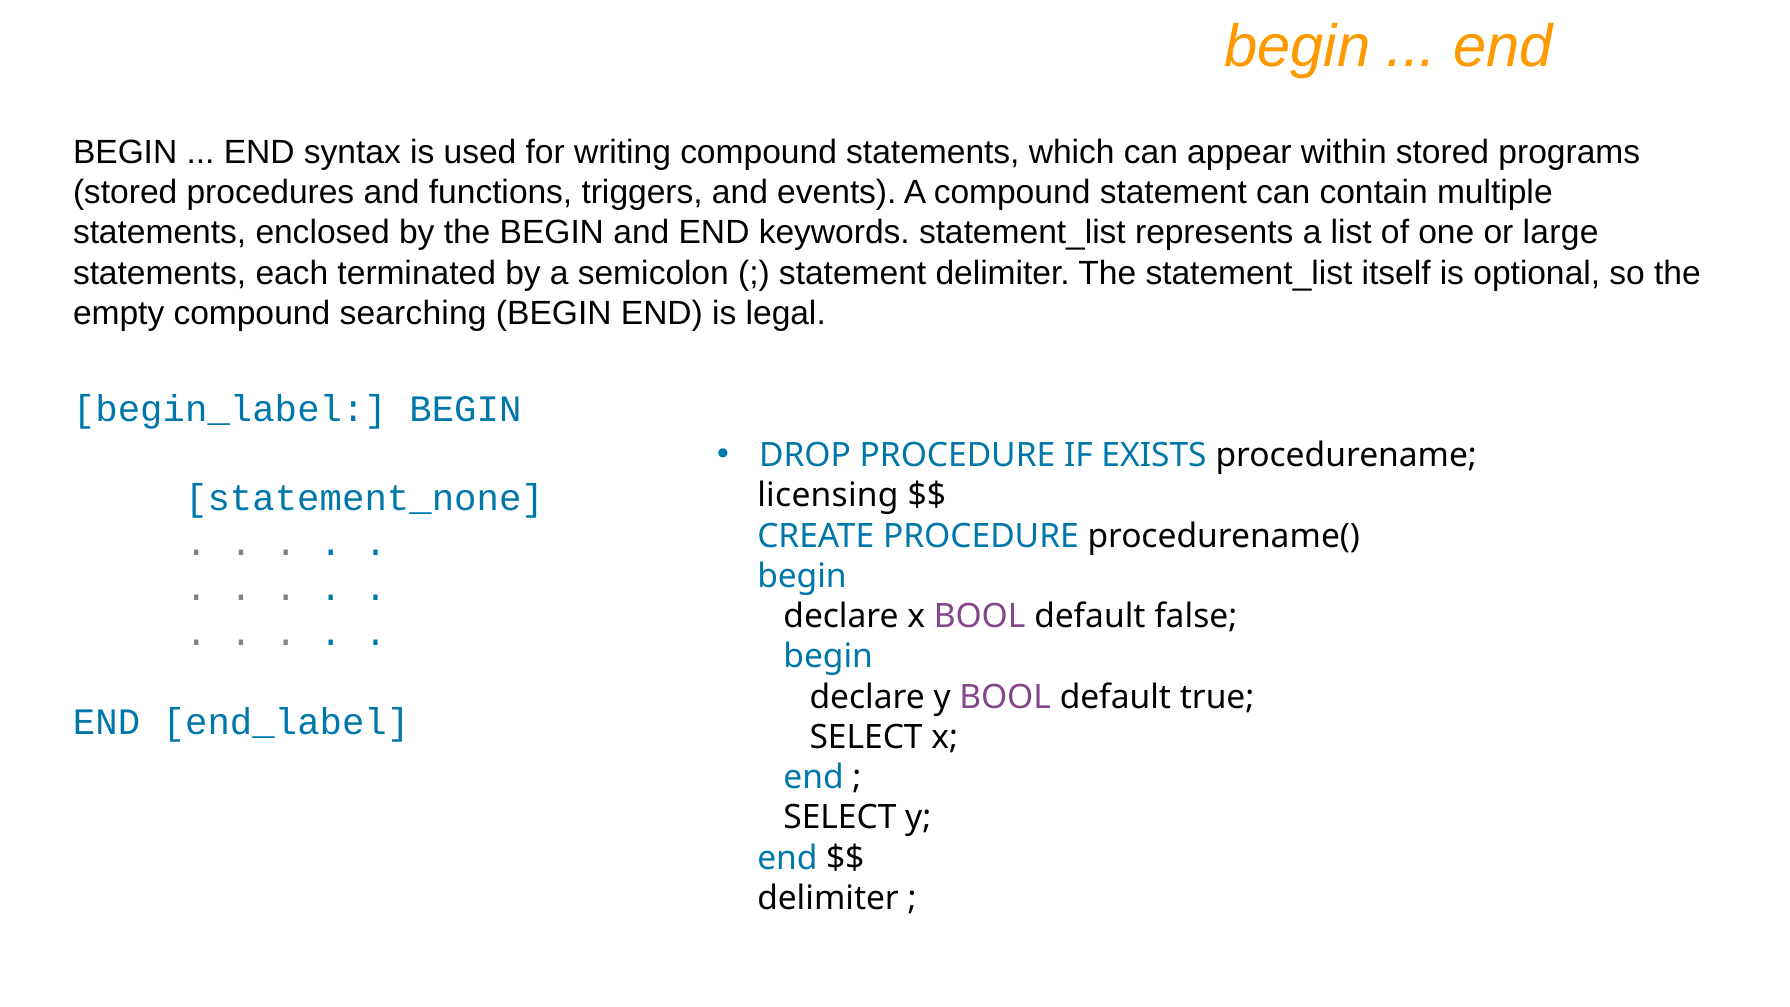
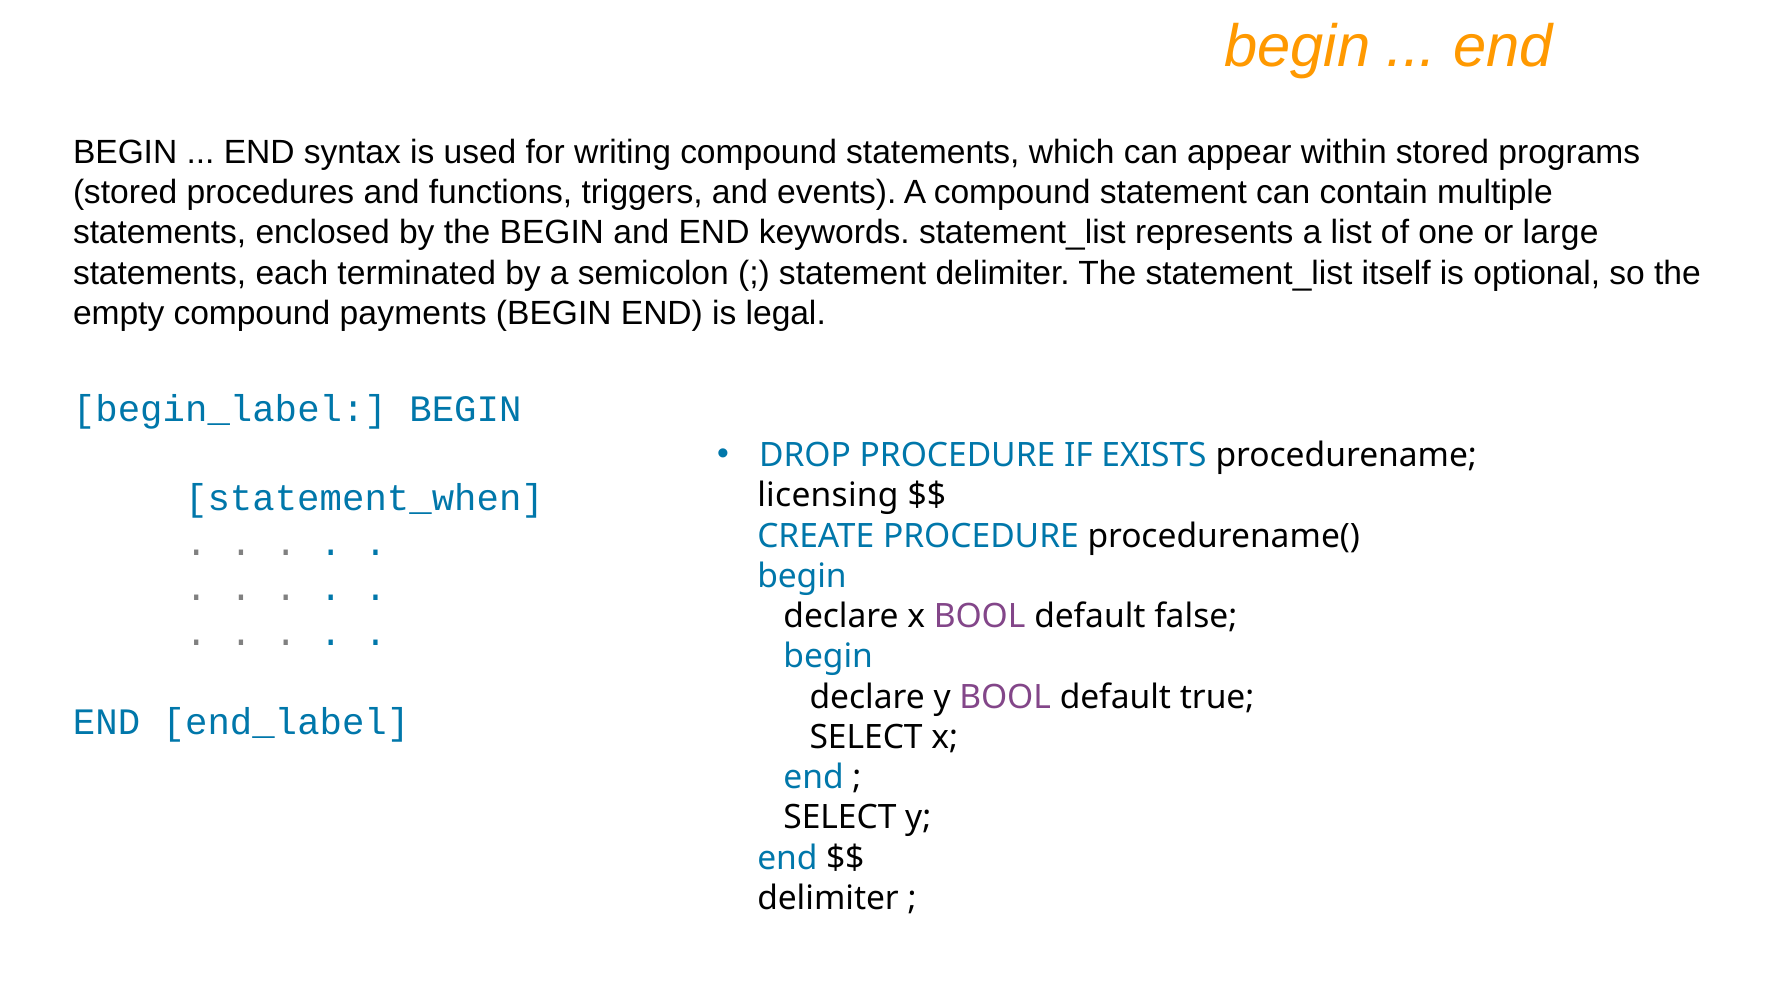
searching: searching -> payments (413, 313)
statement_none: statement_none -> statement_when (364, 499)
